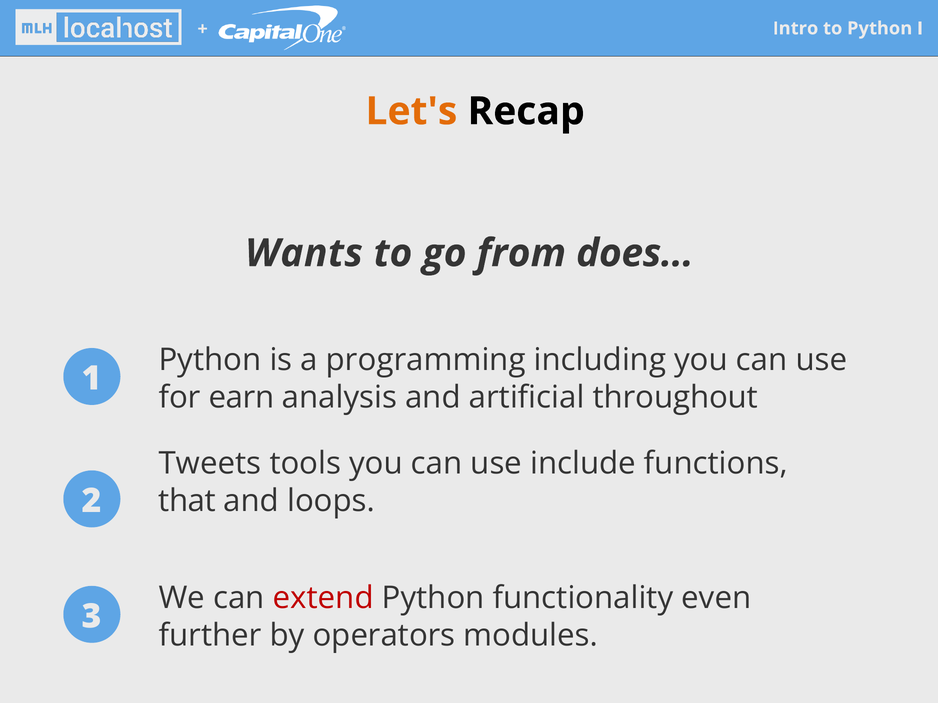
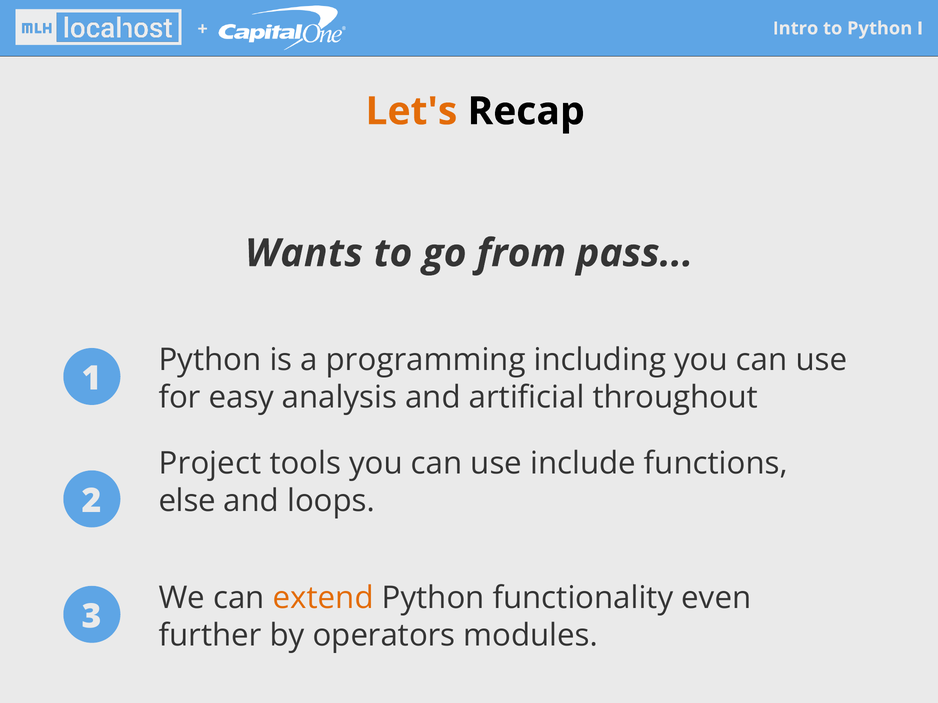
does: does -> pass (635, 253)
earn: earn -> easy (241, 398)
Tweets: Tweets -> Project (210, 464)
that: that -> else (187, 501)
extend colour: red -> orange (323, 598)
